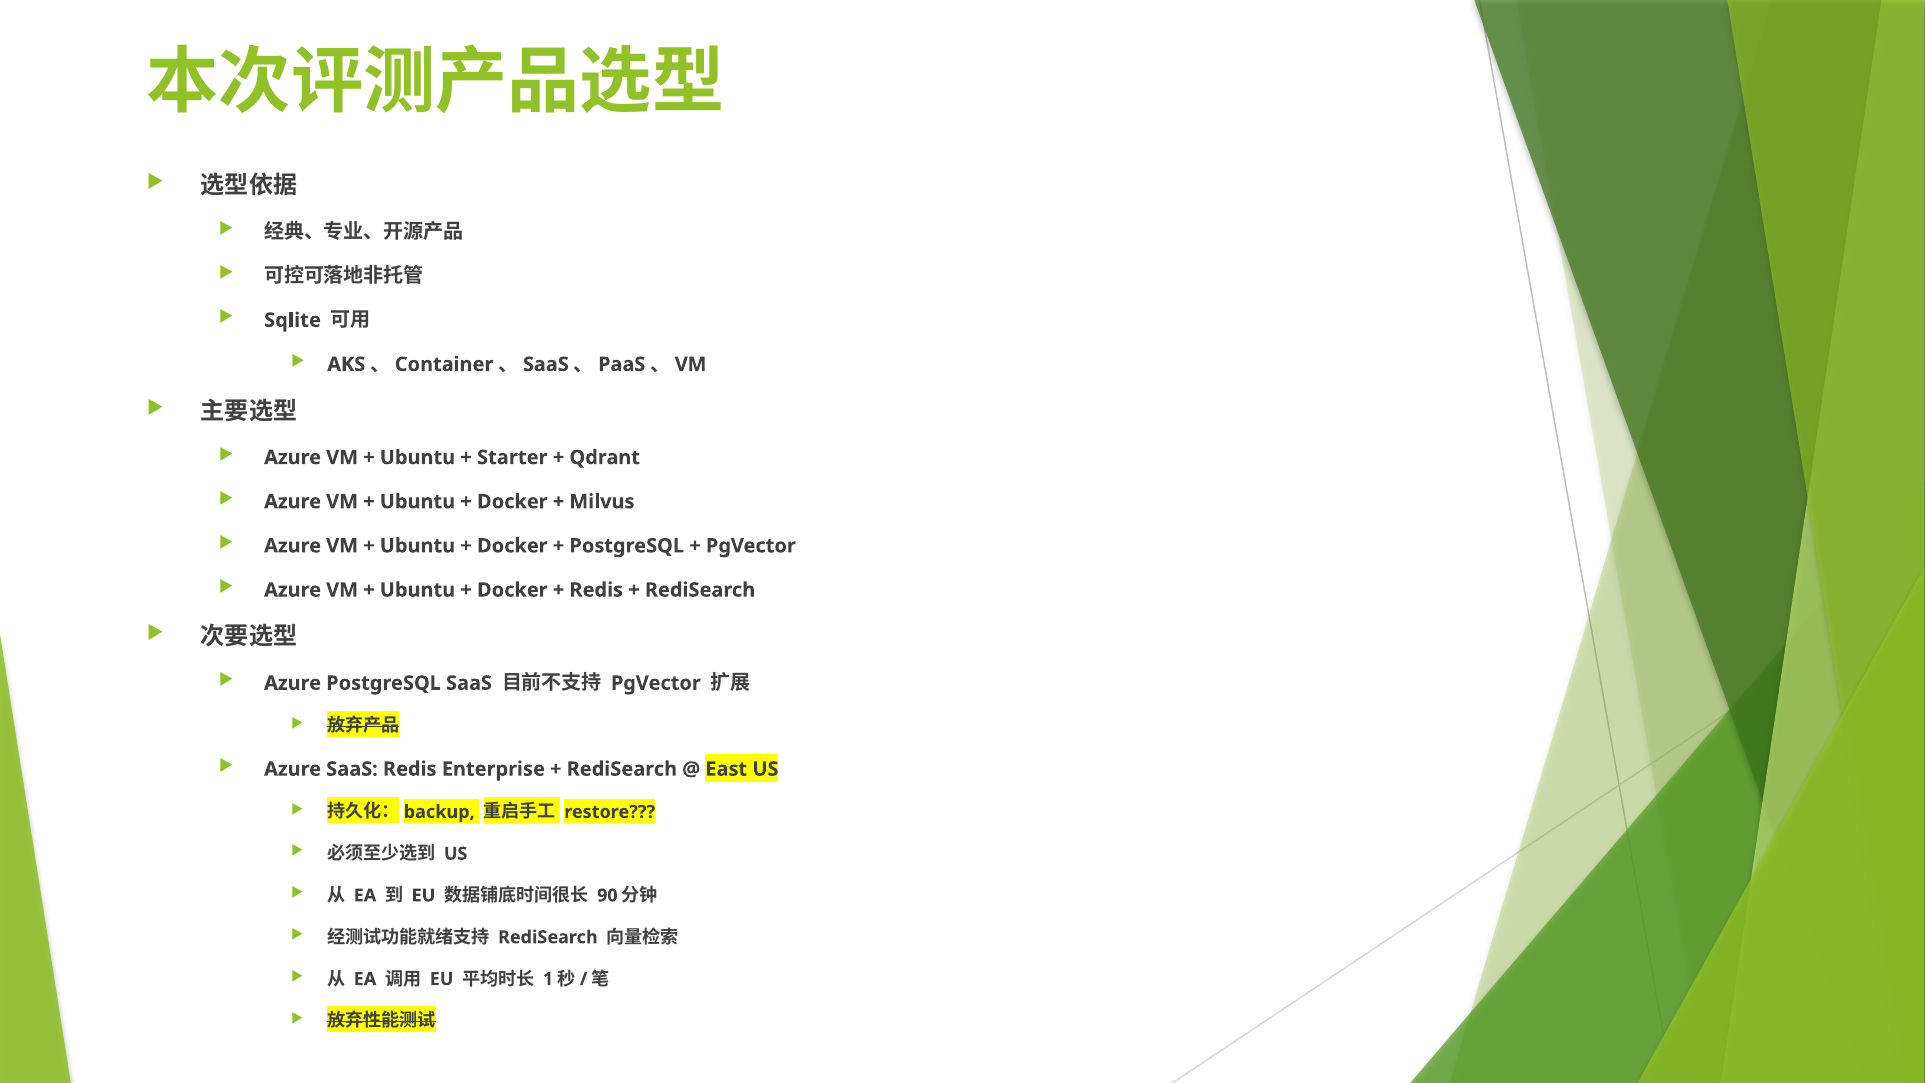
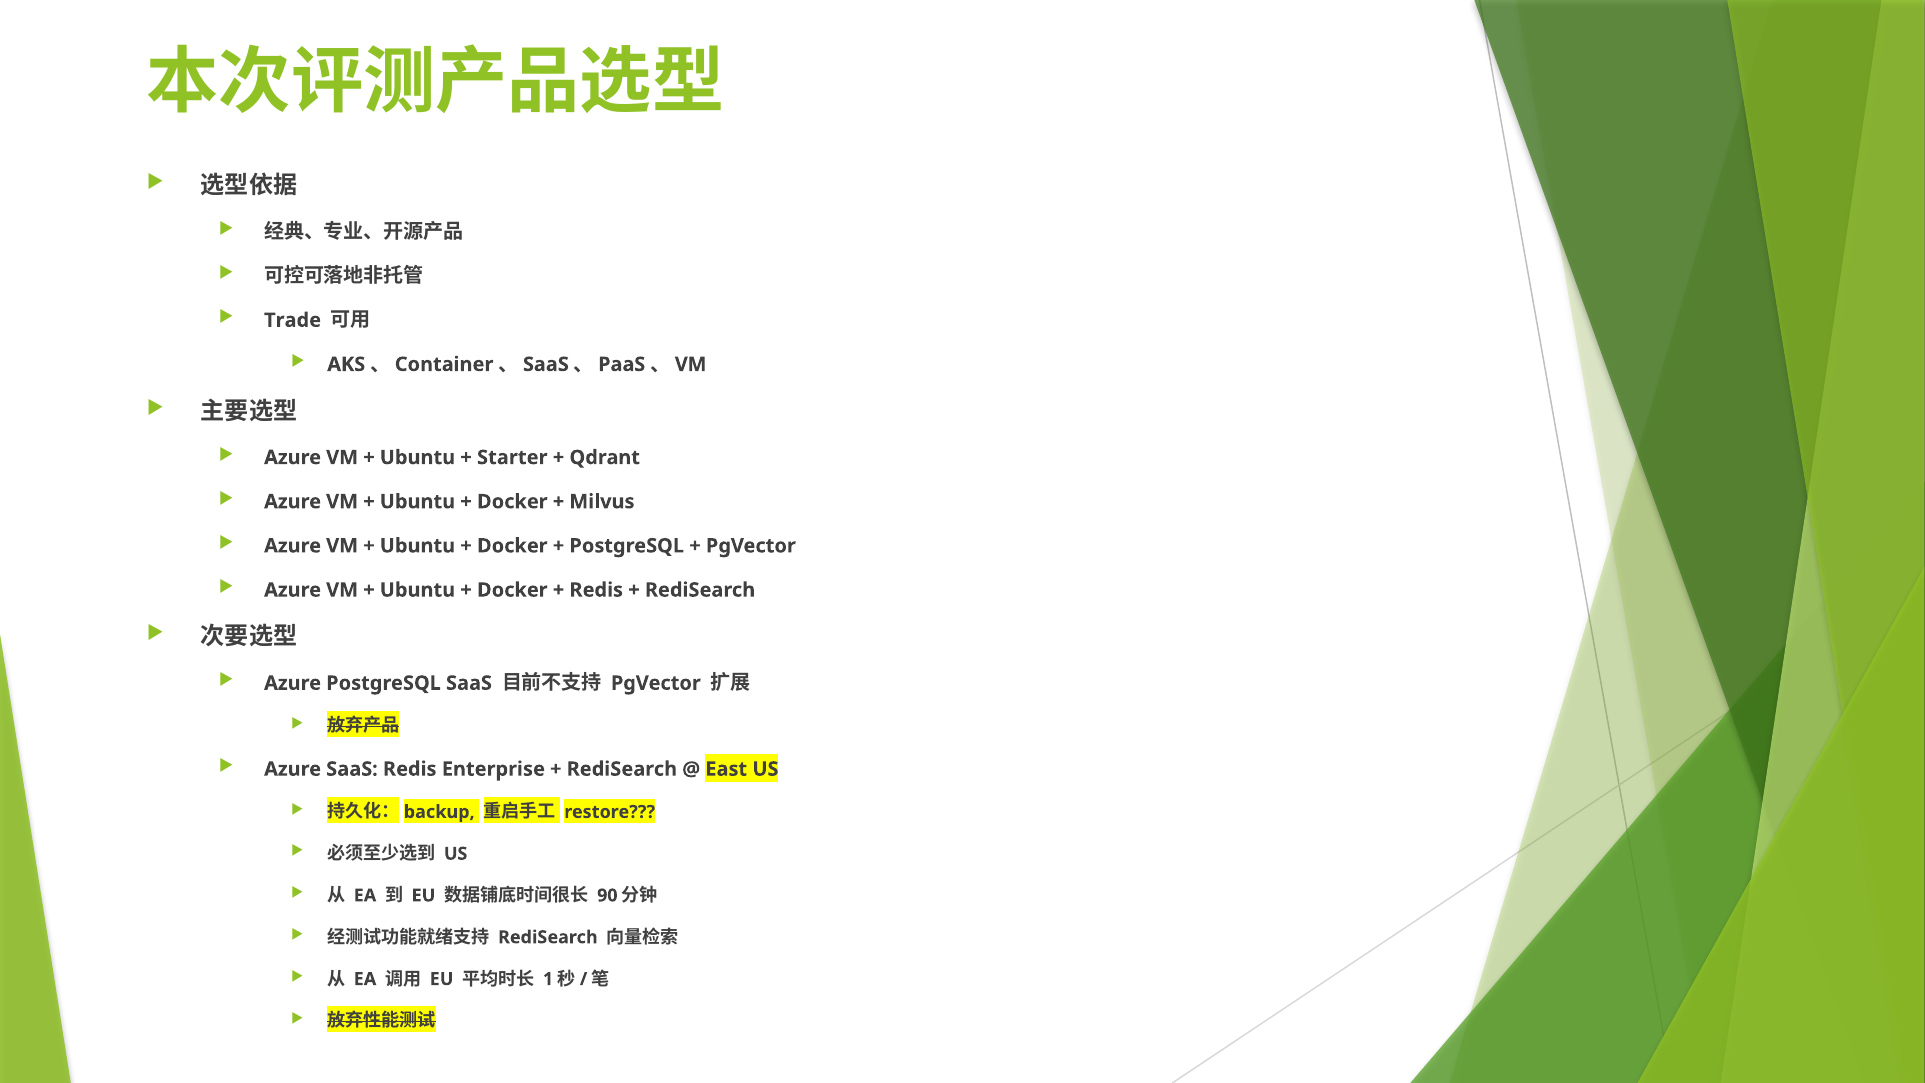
Sqlite: Sqlite -> Trade (293, 320)
